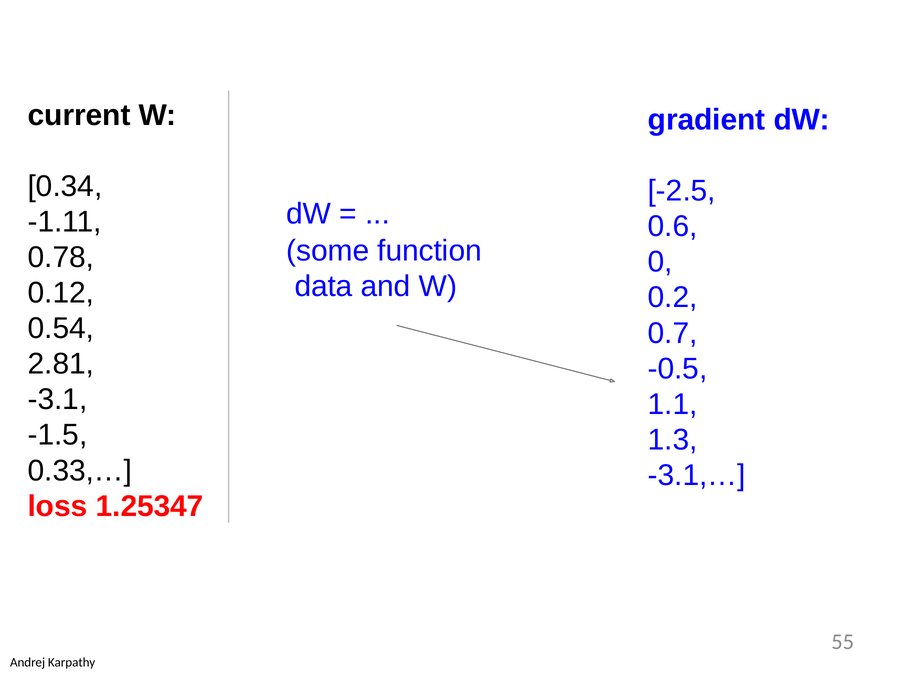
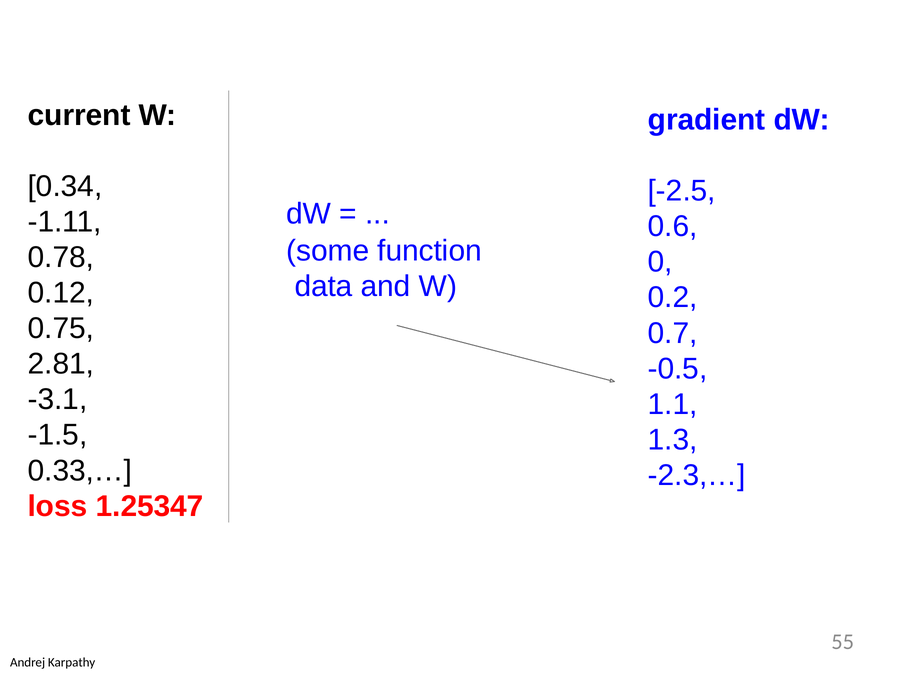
0.54: 0.54 -> 0.75 (61, 329)
-3.1,…: -3.1,… -> -2.3,… (697, 476)
